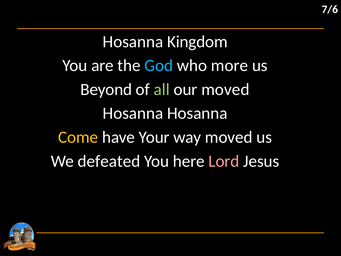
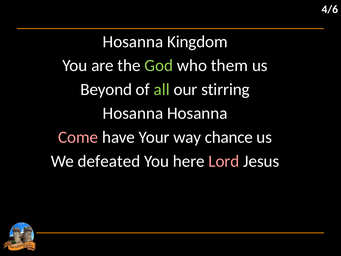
7/6: 7/6 -> 4/6 (330, 9)
God colour: light blue -> light green (159, 66)
more: more -> them (229, 66)
our moved: moved -> stirring (225, 89)
Come colour: yellow -> pink (78, 137)
way moved: moved -> chance (229, 137)
